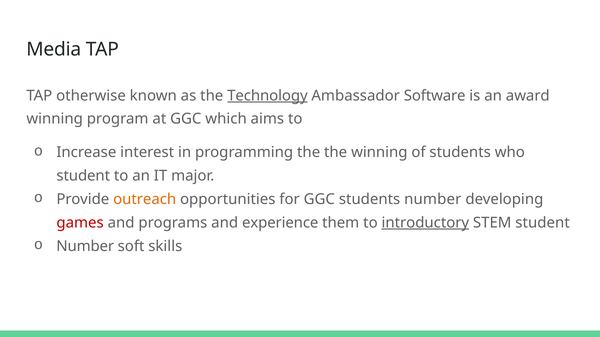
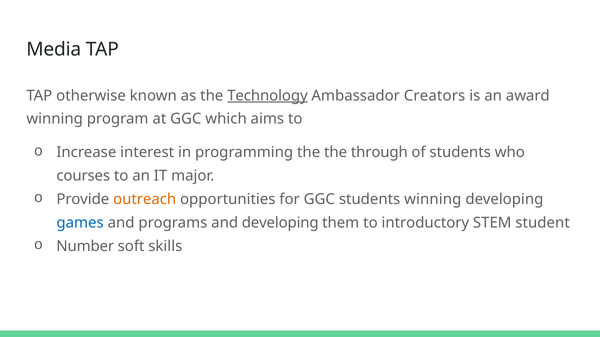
Software: Software -> Creators (435, 96)
the winning: winning -> through (379, 153)
student: student -> courses (83, 176)
students number: number -> winning (433, 200)
games colour: red -> blue (80, 223)
and experience: experience -> developing (280, 223)
introductory underline: present -> none (425, 223)
